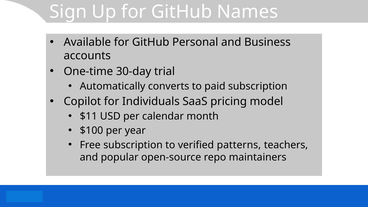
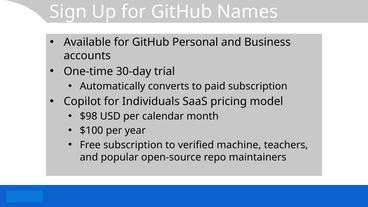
$11: $11 -> $98 (89, 116)
patterns: patterns -> machine (239, 145)
